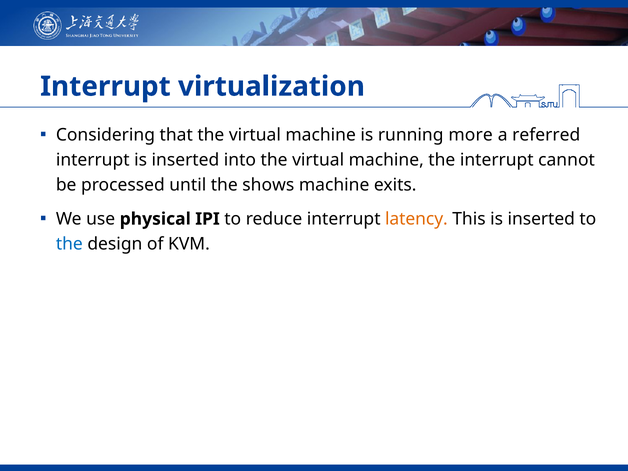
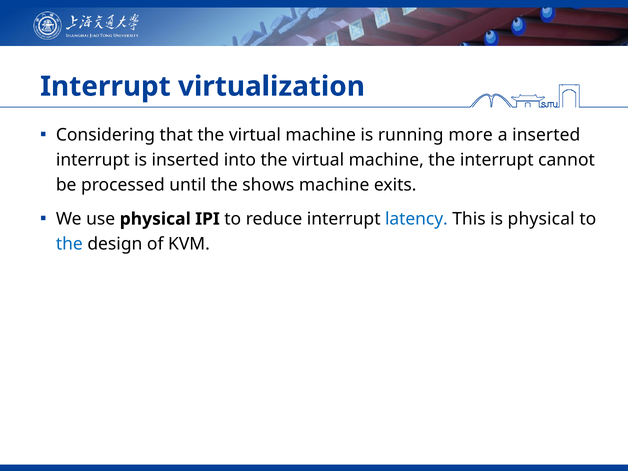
a referred: referred -> inserted (546, 135)
latency colour: orange -> blue (416, 219)
This is inserted: inserted -> physical (541, 219)
